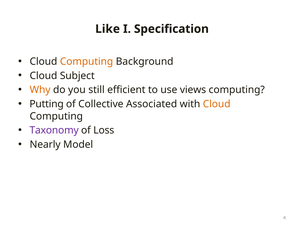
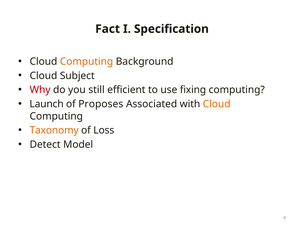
Like: Like -> Fact (108, 29)
Why colour: orange -> red (40, 90)
views: views -> fixing (193, 90)
Putting: Putting -> Launch (47, 104)
Collective: Collective -> Proposes (101, 104)
Taxonomy colour: purple -> orange (54, 130)
Nearly: Nearly -> Detect (45, 145)
